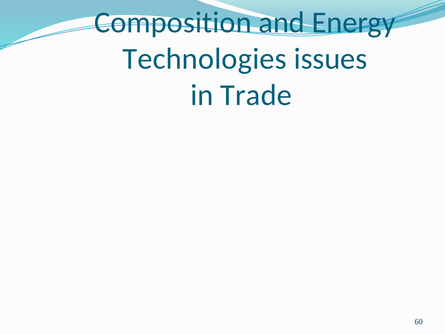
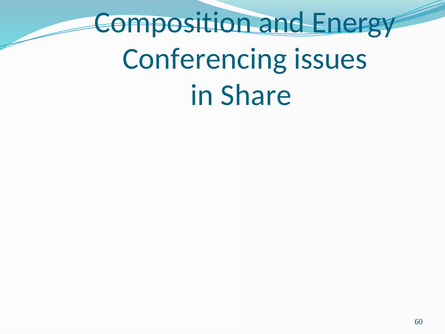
Technologies: Technologies -> Conferencing (205, 59)
Trade: Trade -> Share (256, 95)
